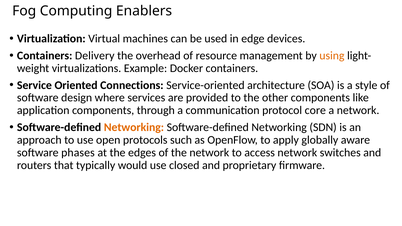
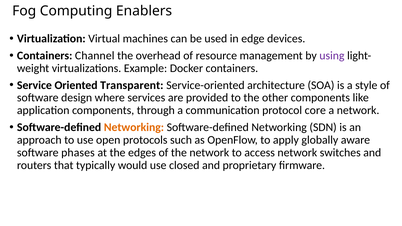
Delivery: Delivery -> Channel (95, 56)
using colour: orange -> purple (332, 56)
Connections: Connections -> Transparent (132, 85)
